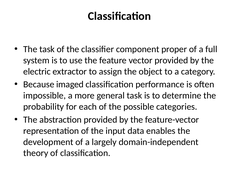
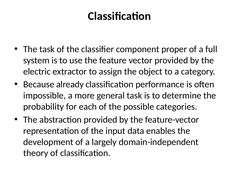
imaged: imaged -> already (70, 85)
